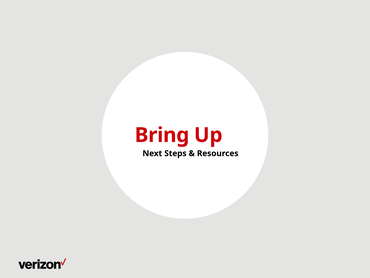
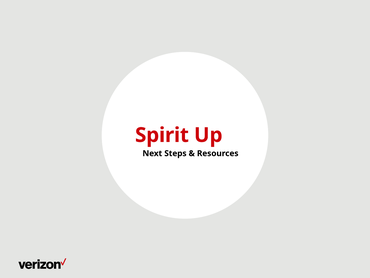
Bring: Bring -> Spirit (162, 135)
